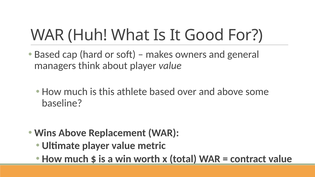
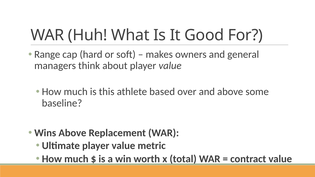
Based: Based -> Range (47, 54)
